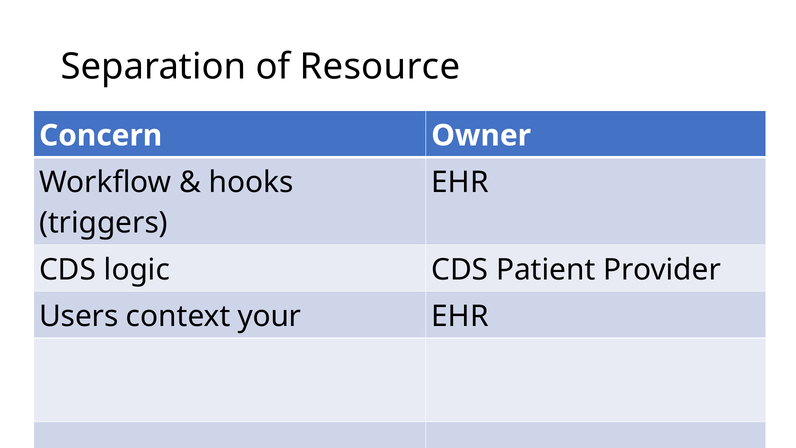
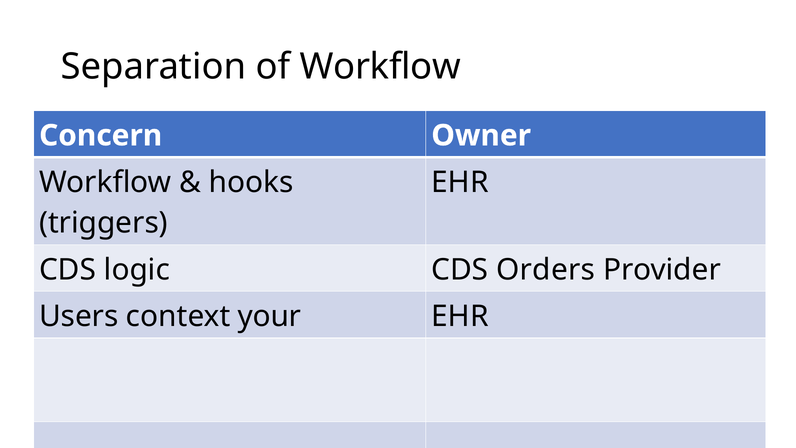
of Resource: Resource -> Workflow (380, 67)
Patient: Patient -> Orders (546, 270)
